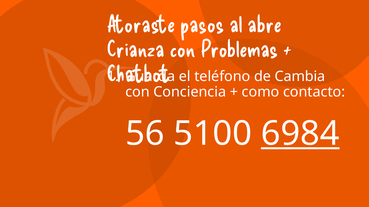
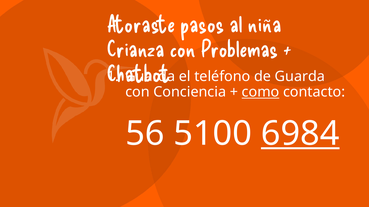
abre: abre -> niña (265, 25)
de Cambia: Cambia -> Guarda (300, 77)
como underline: none -> present (261, 92)
